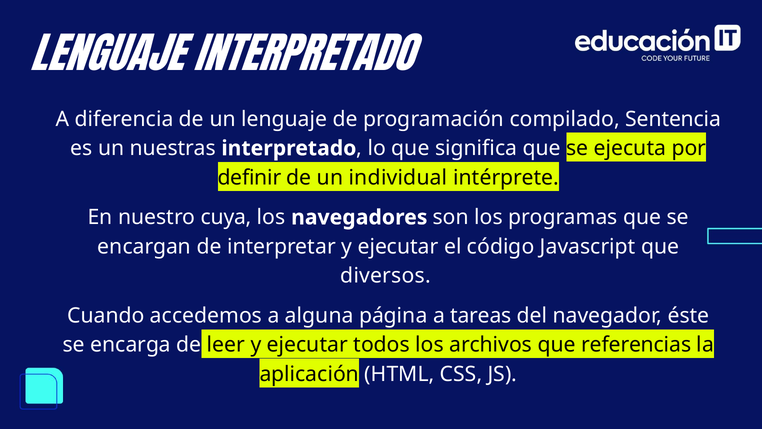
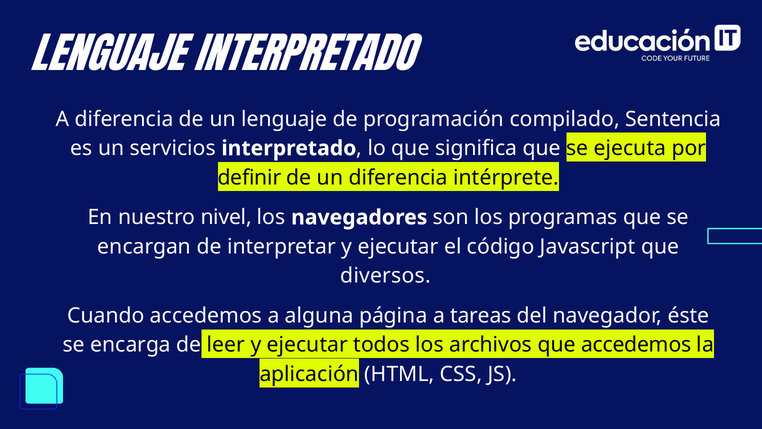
nuestras: nuestras -> servicios (173, 148)
un individual: individual -> diferencia (398, 177)
cuya: cuya -> nivel (226, 217)
que referencias: referencias -> accedemos (636, 345)
